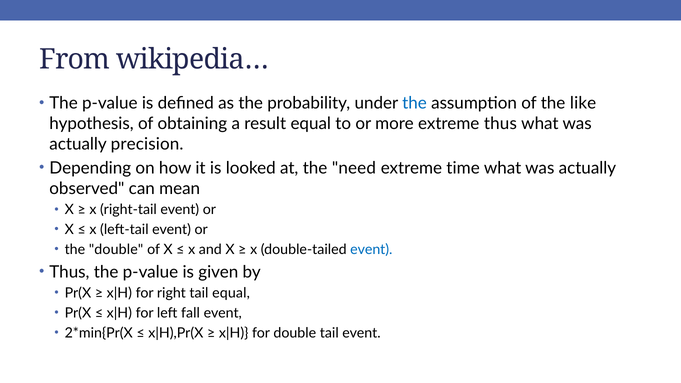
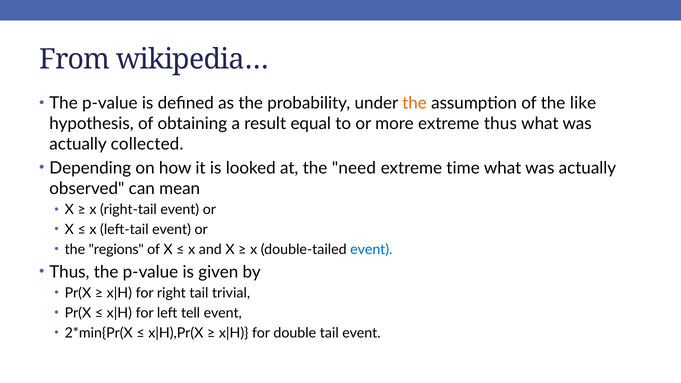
the colour: blue -> orange (415, 103)
precision: precision -> collected (147, 144)
the double: double -> regions (116, 250)
tail equal: equal -> trivial (231, 293)
fall: fall -> tell (191, 313)
